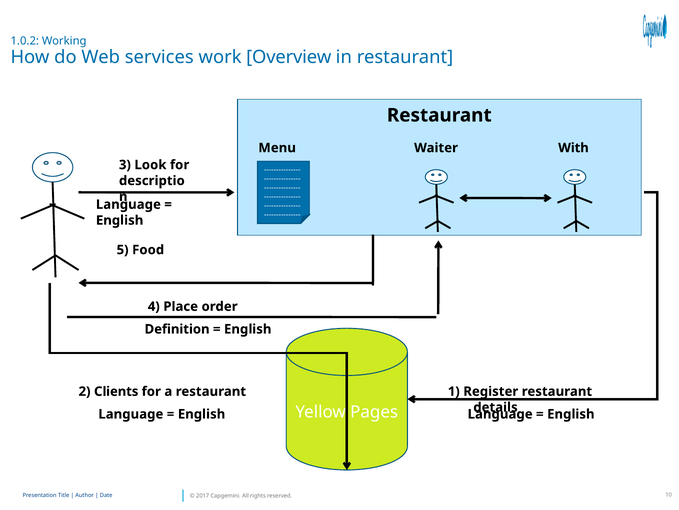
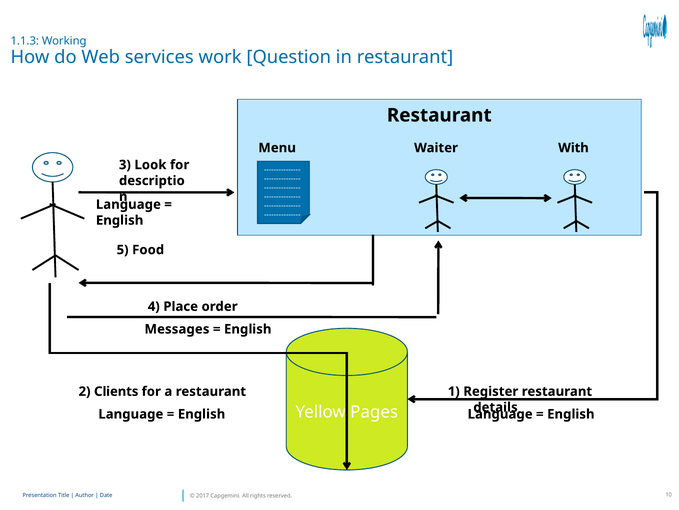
1.0.2: 1.0.2 -> 1.1.3 (25, 41)
Overview: Overview -> Question (289, 57)
Definition: Definition -> Messages (177, 329)
